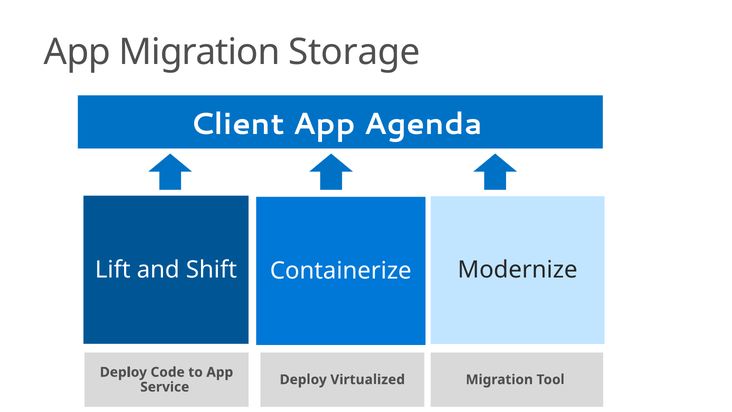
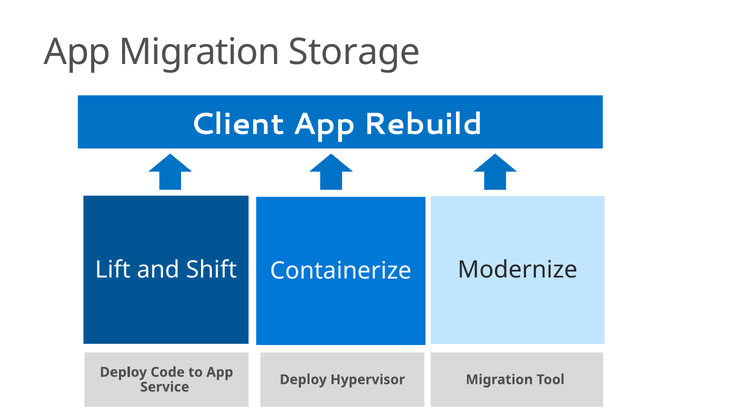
Agenda: Agenda -> Rebuild (423, 124)
Virtualized: Virtualized -> Hypervisor (368, 379)
